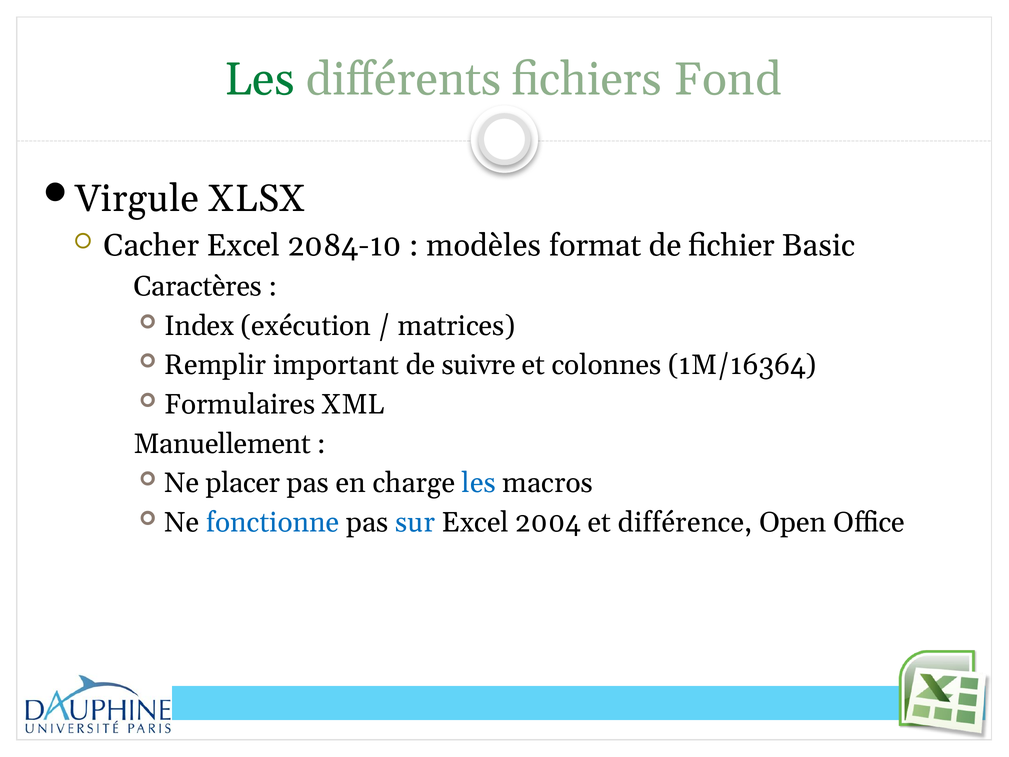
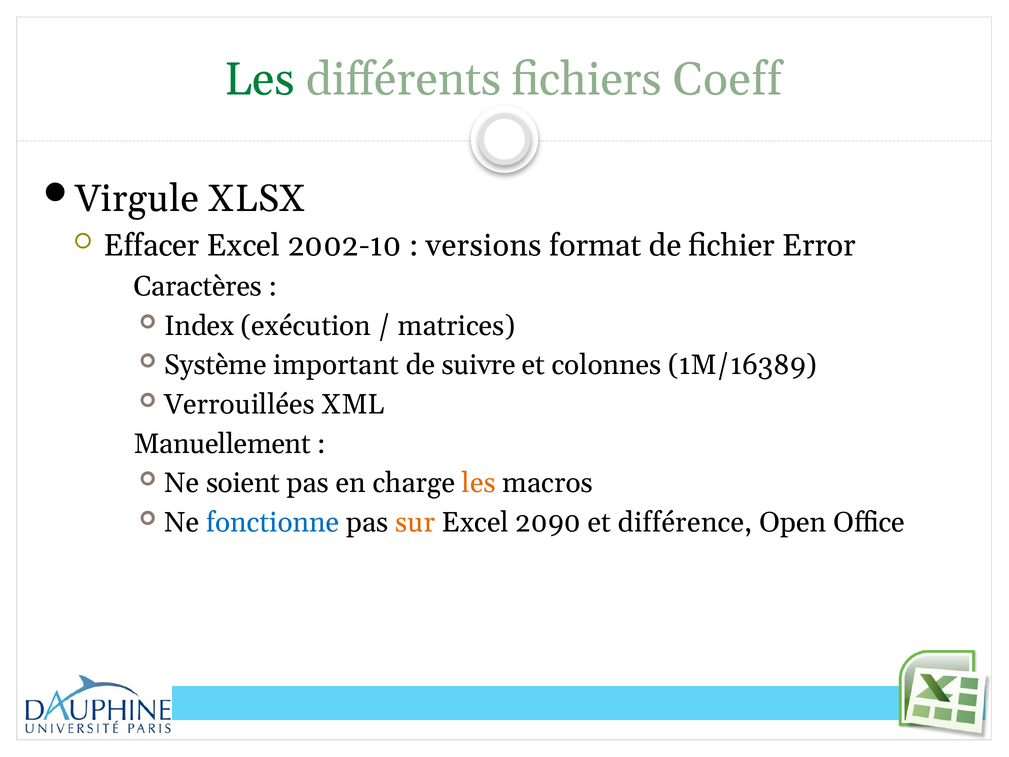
Fond: Fond -> Coeff (728, 79)
Cacher: Cacher -> Effacer (152, 246)
2084-10: 2084-10 -> 2002-10 (345, 246)
modèles: modèles -> versions (484, 246)
Basic: Basic -> Error (819, 246)
Remplir: Remplir -> Système (215, 365)
1M/16364: 1M/16364 -> 1M/16389 (742, 365)
Formulaires: Formulaires -> Verrouillées (240, 404)
placer: placer -> soient (243, 483)
les colour: blue -> orange (479, 483)
sur colour: blue -> orange (415, 522)
2004: 2004 -> 2090 (548, 522)
